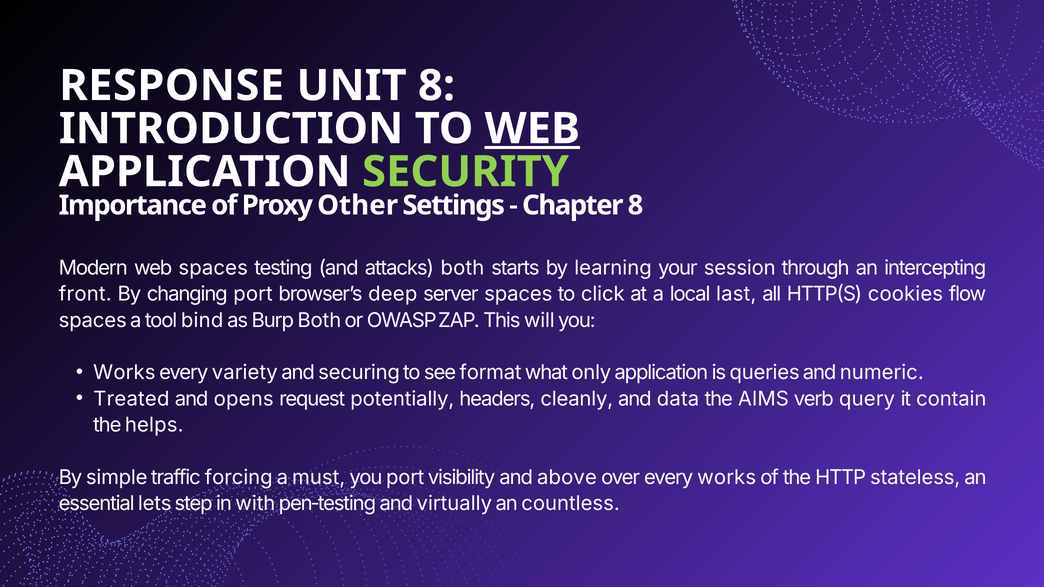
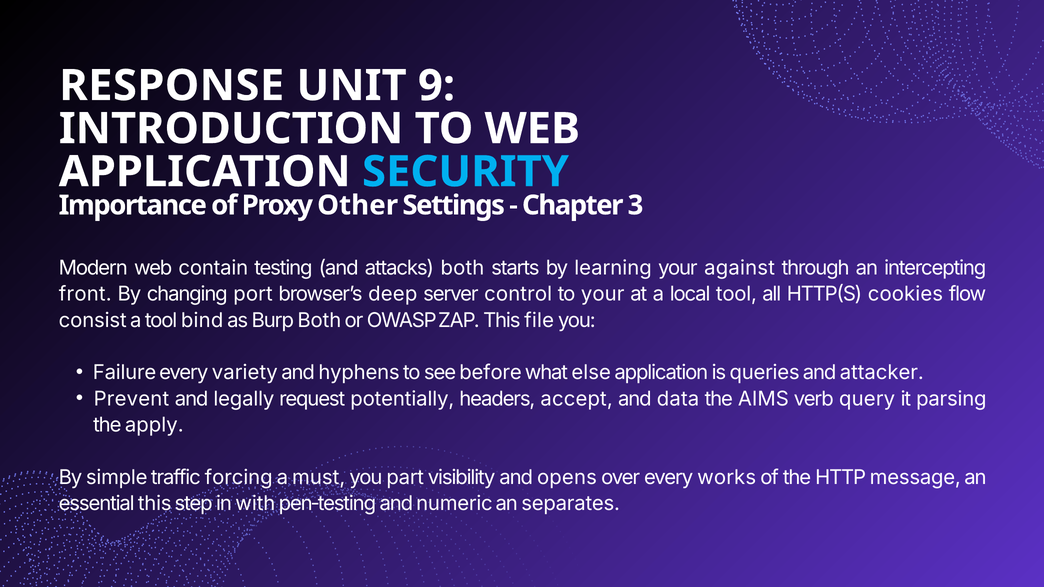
UNIT 8: 8 -> 9 (437, 86)
WEB underline: present -> none (532, 129)
SECURITY colour: light green -> light blue (466, 172)
Chapter 8: 8 -> 3 (635, 205)
web spaces: spaces -> contain (213, 268)
session: session -> against (740, 268)
server spaces: spaces -> control (518, 294)
to click: click -> your (603, 294)
local last: last -> tool (736, 294)
spaces: spaces -> consist (93, 320)
will: will -> file (539, 320)
Works: Works -> Failure (125, 373)
securing: securing -> hyphens (359, 373)
format: format -> before (491, 373)
only: only -> else (591, 373)
numeric: numeric -> attacker (882, 373)
Treated: Treated -> Prevent (131, 399)
opens: opens -> legally (244, 399)
cleanly: cleanly -> accept (577, 399)
contain: contain -> parsing (951, 399)
helps: helps -> apply (154, 425)
you port: port -> part (405, 478)
above: above -> opens (567, 478)
stateless: stateless -> message (915, 478)
essential lets: lets -> this (155, 504)
virtually: virtually -> numeric (454, 504)
countless: countless -> separates (571, 504)
